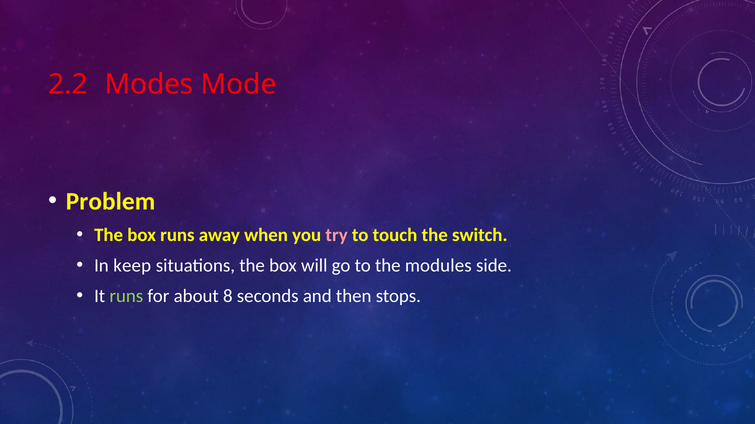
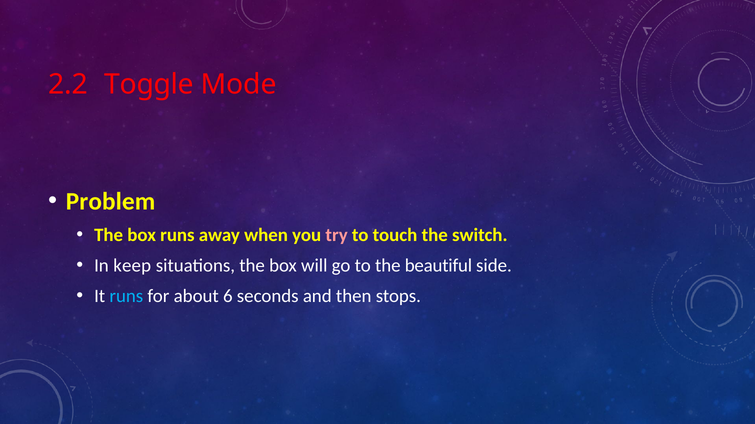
Modes: Modes -> Toggle (149, 85)
modules: modules -> beautiful (438, 266)
runs colour: light green -> light blue (126, 296)
8: 8 -> 6 (228, 296)
